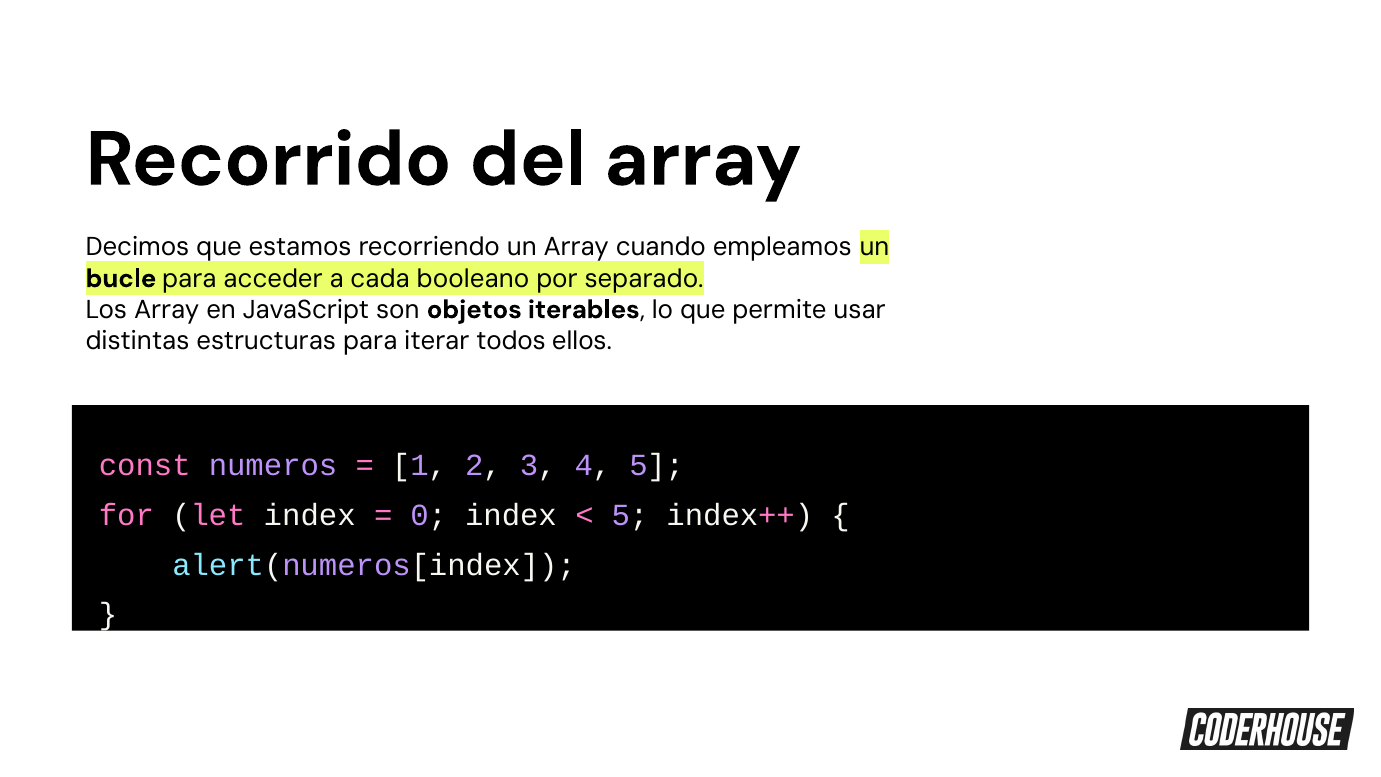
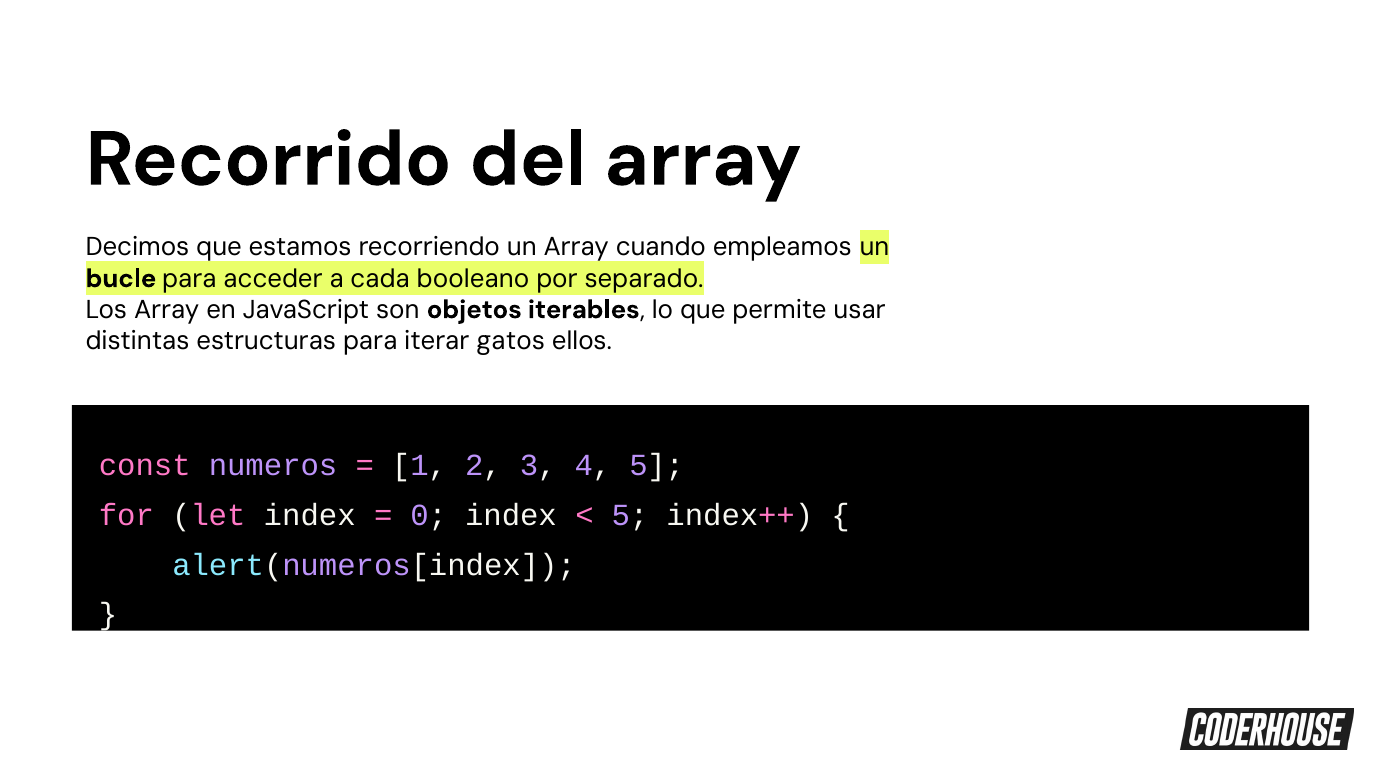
todos: todos -> gatos (511, 341)
